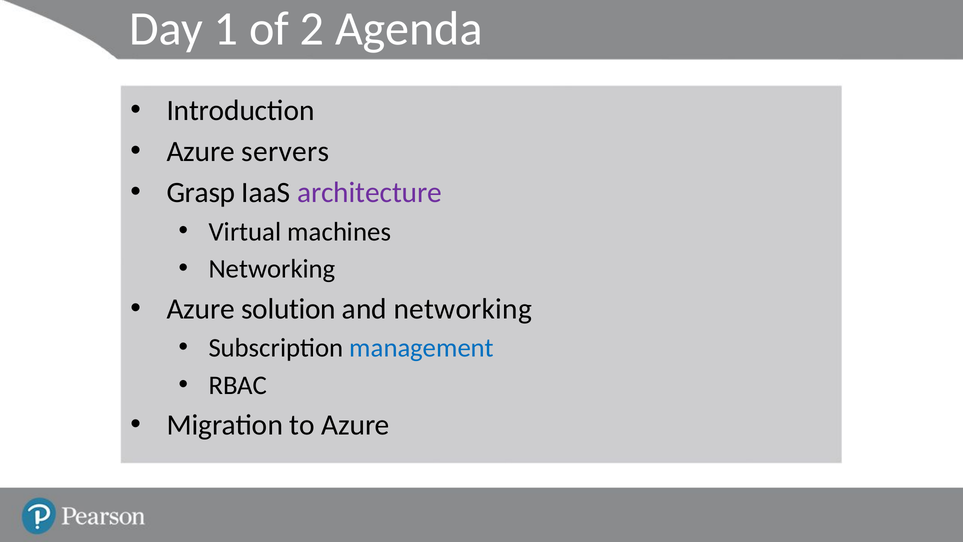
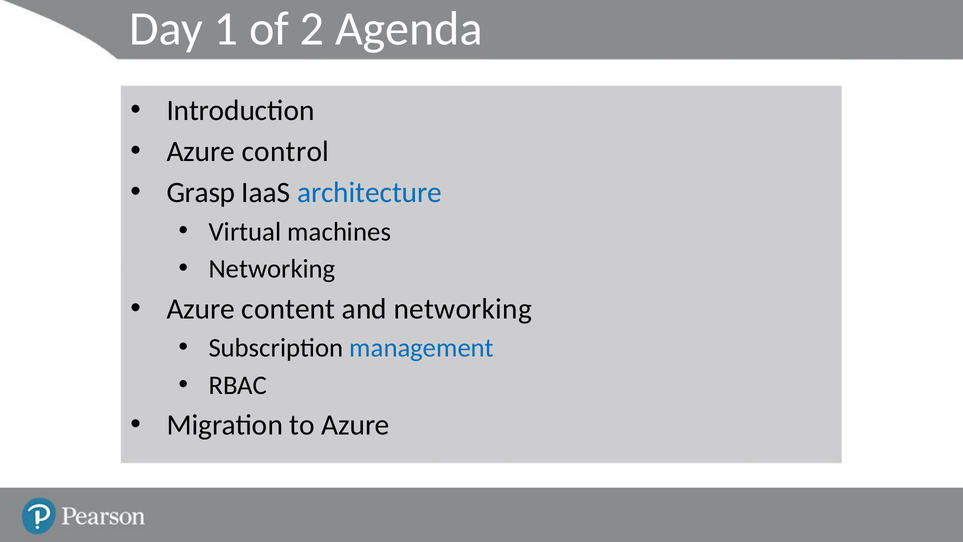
servers: servers -> control (285, 151)
architecture colour: purple -> blue (369, 193)
solution: solution -> content (288, 309)
